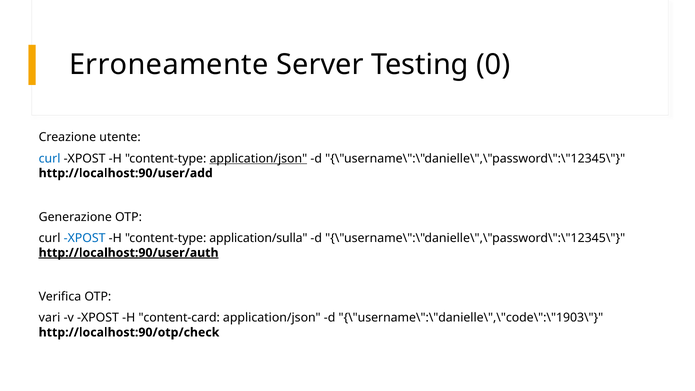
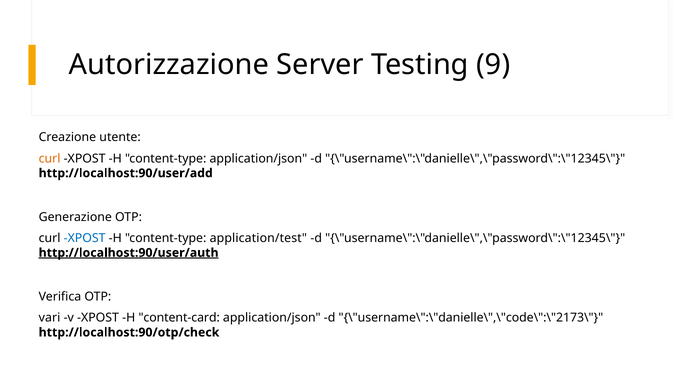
Erroneamente: Erroneamente -> Autorizzazione (169, 65)
0: 0 -> 9 (493, 65)
curl colour: blue -> orange (50, 159)
application/json underline: present -> none (258, 159)
application/sulla: application/sulla -> application/test (258, 238)
\"username\":\"danielle\",\"code\":\"1903\: \"username\":\"danielle\",\"code\":\"1903\ -> \"username\":\"danielle\",\"code\":\"2173\ (471, 318)
